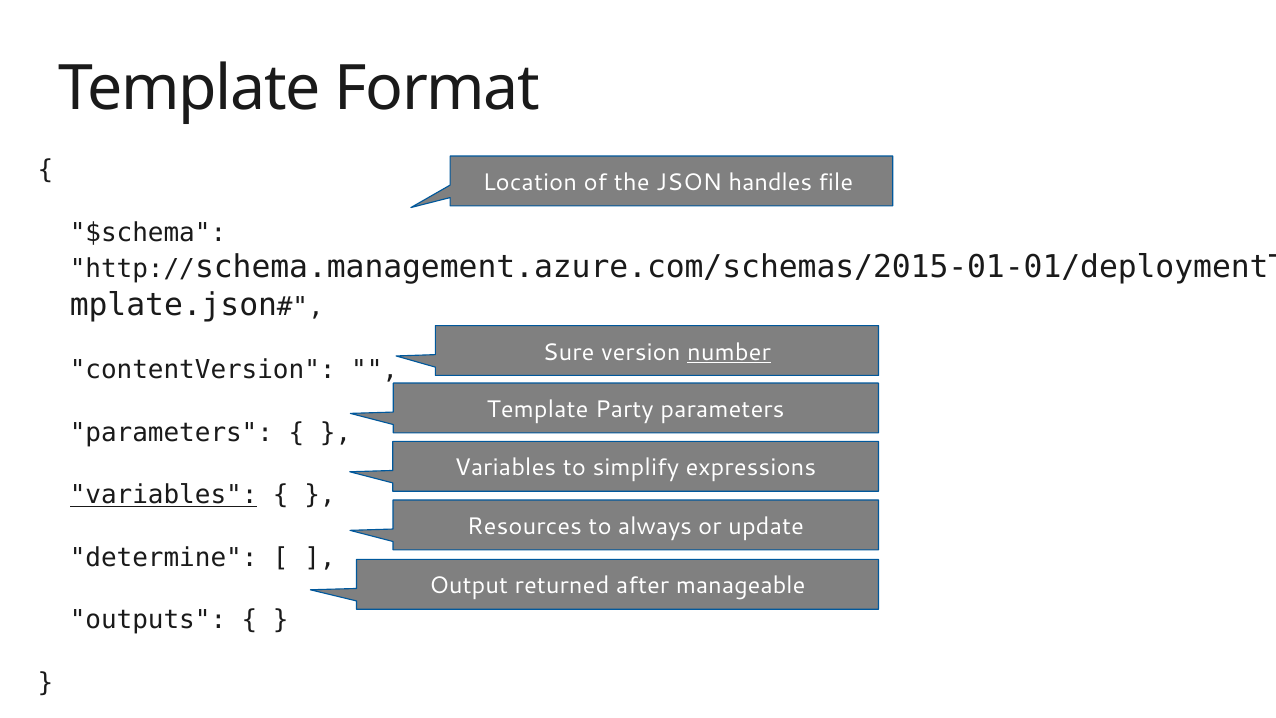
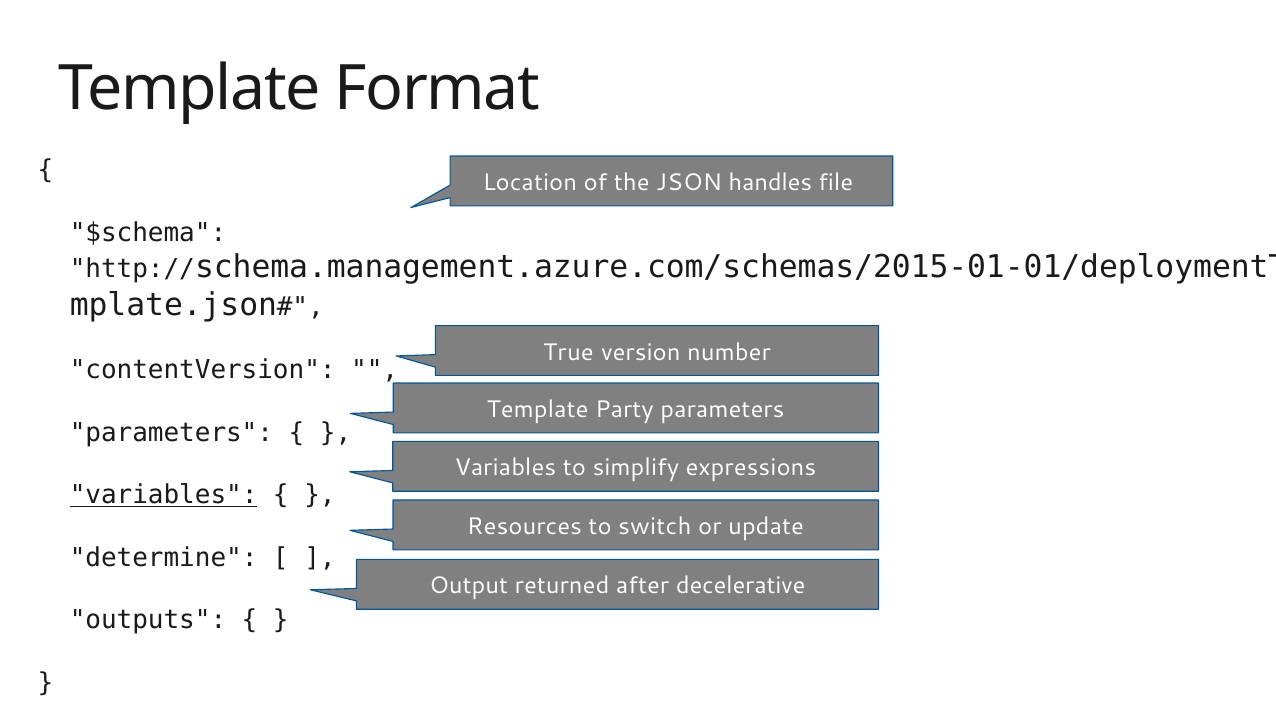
Sure: Sure -> True (568, 352)
number underline: present -> none (729, 352)
always: always -> switch (655, 526)
manageable: manageable -> decelerative (741, 586)
